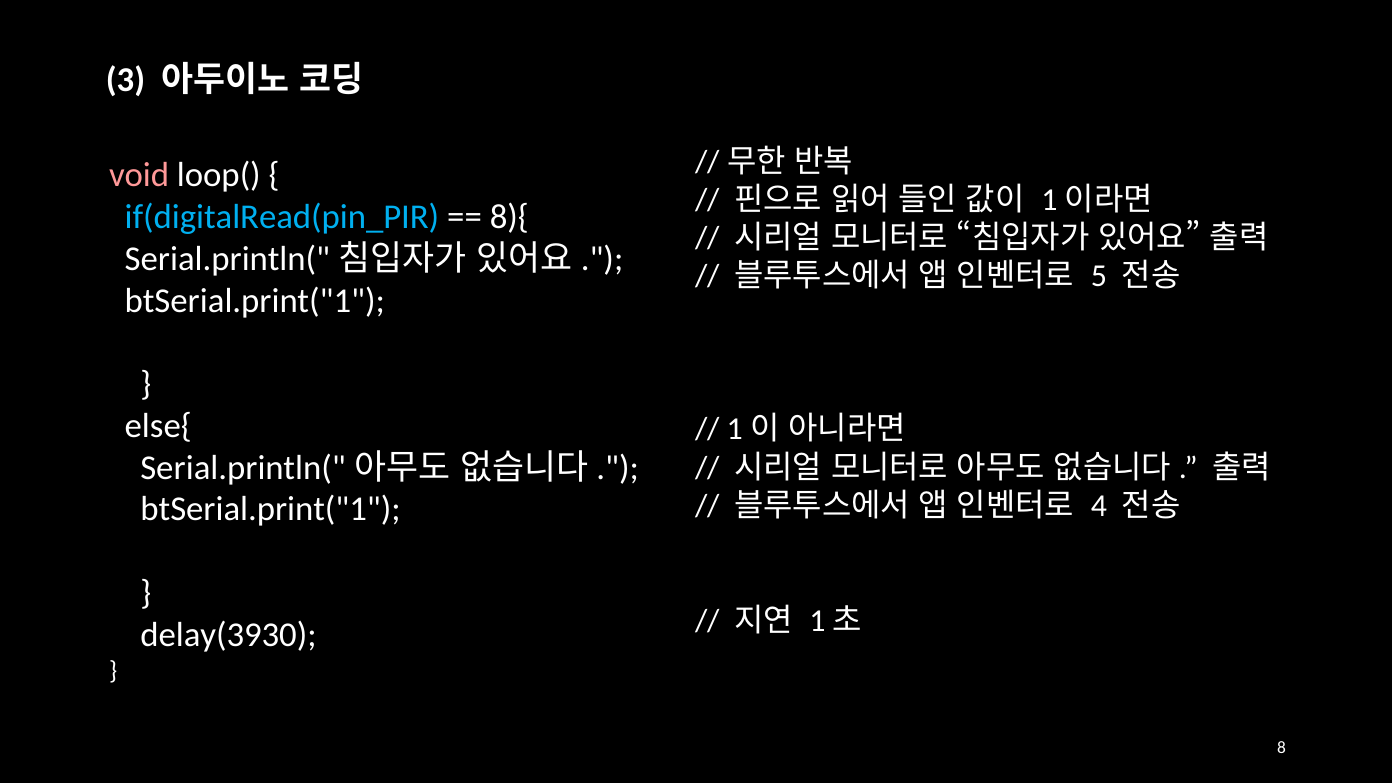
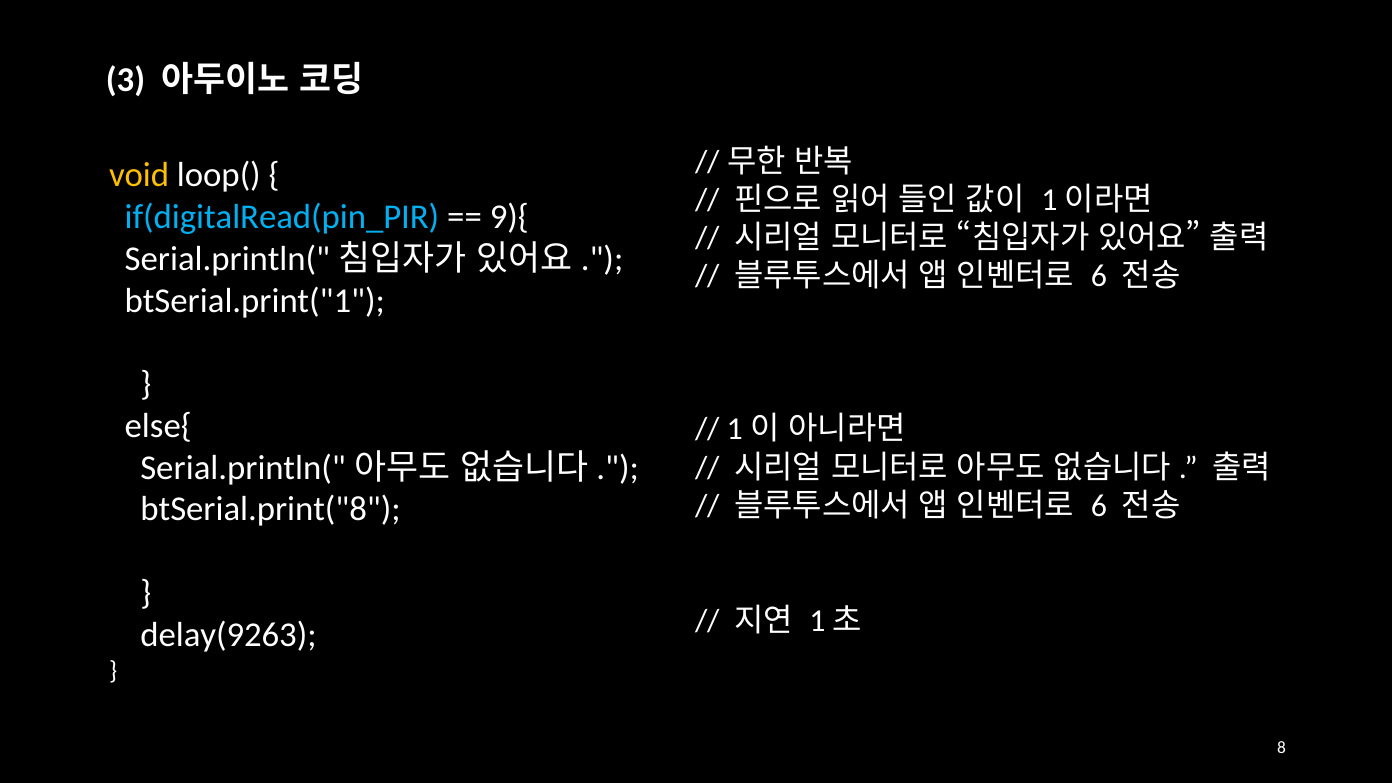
void colour: pink -> yellow (139, 175)
8){: 8){ -> 9){ (509, 217)
5: 5 -> 6 (1099, 276)
4: 4 -> 6 (1099, 506)
btSerial.print("1: btSerial.print("1 -> btSerial.print("8 (271, 509)
delay(3930: delay(3930 -> delay(9263 (228, 635)
